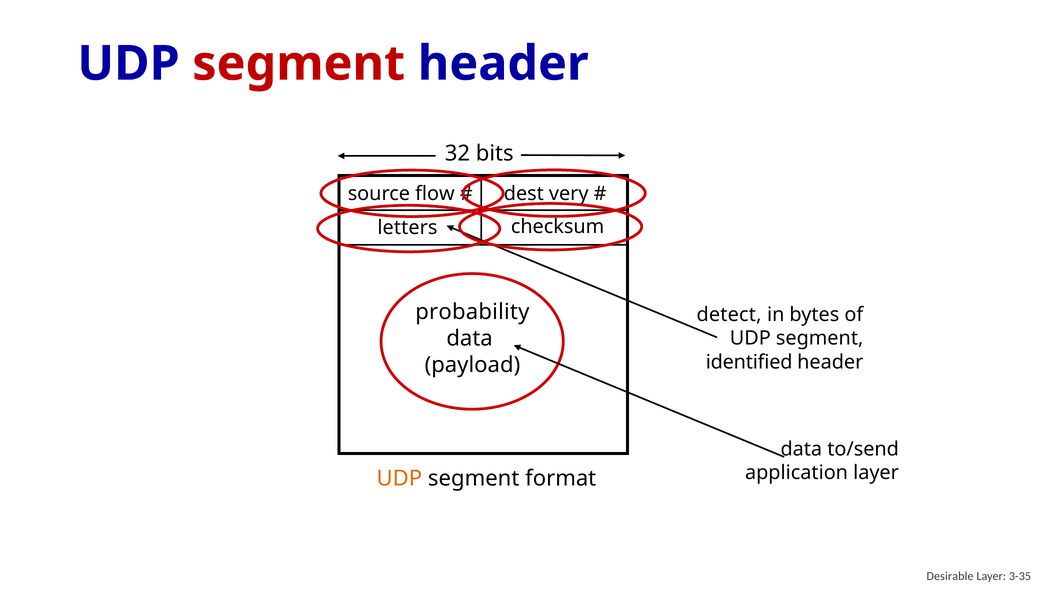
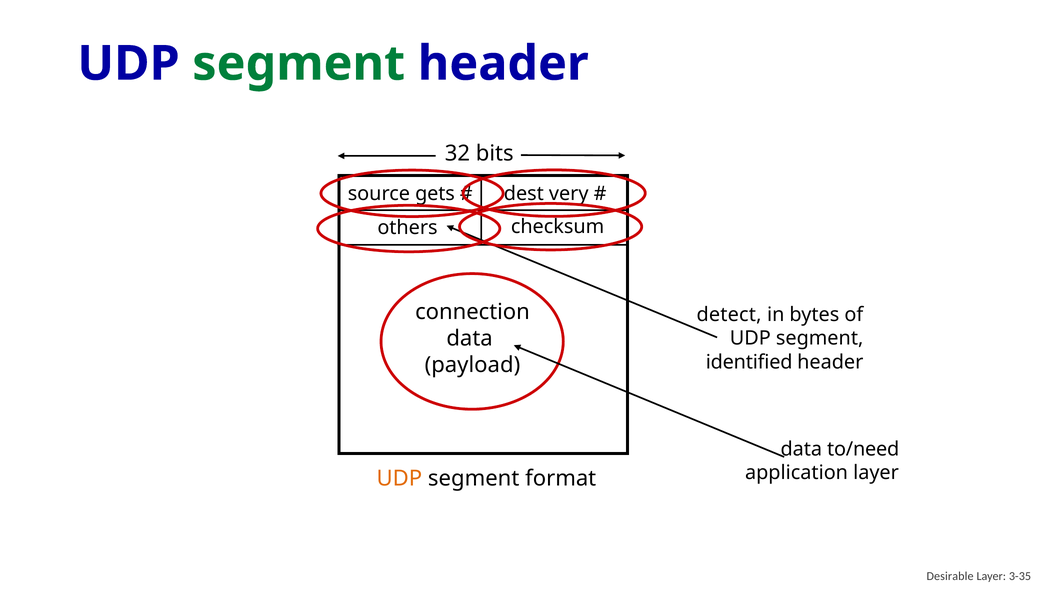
segment colour: red -> green (299, 64)
flow: flow -> gets (435, 194)
letters: letters -> others (407, 227)
probability: probability -> connection (472, 312)
to/send: to/send -> to/need (863, 449)
